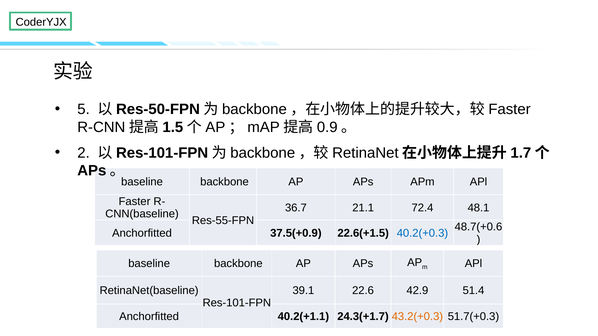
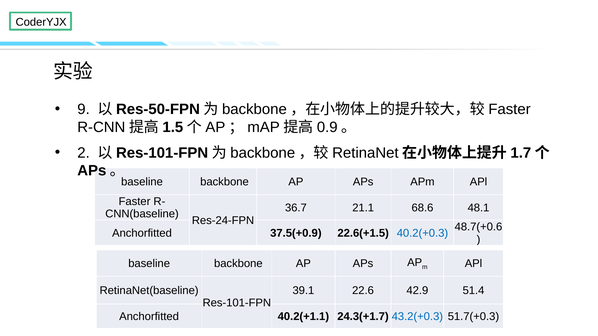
5: 5 -> 9 (84, 109)
72.4: 72.4 -> 68.6 (422, 208)
Res-55-FPN: Res-55-FPN -> Res-24-FPN (223, 221)
43.2(+0.3 colour: orange -> blue (417, 317)
